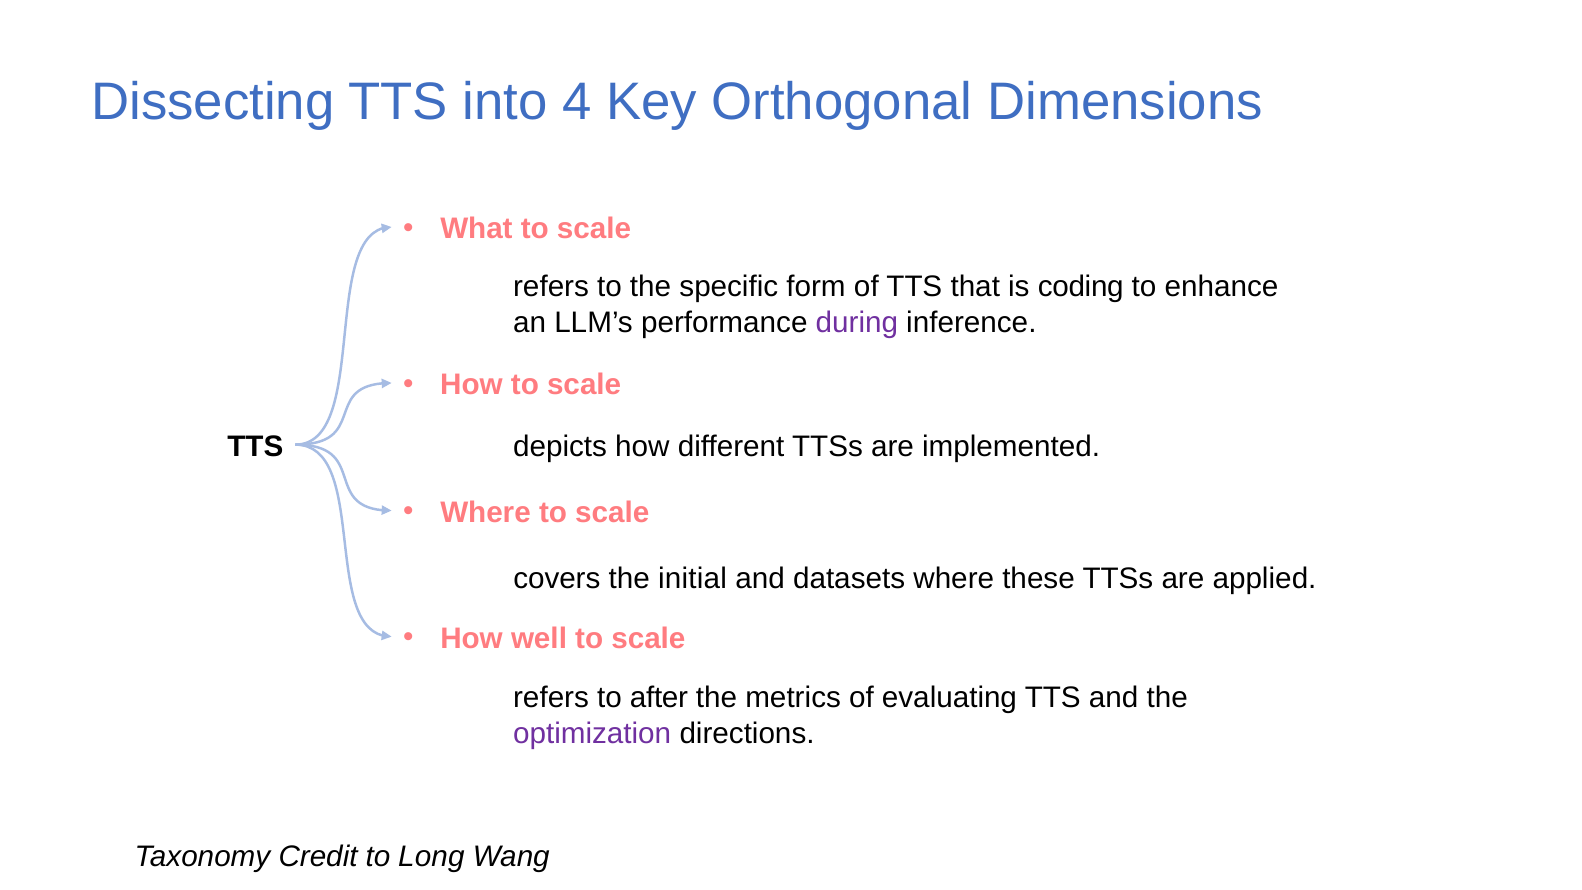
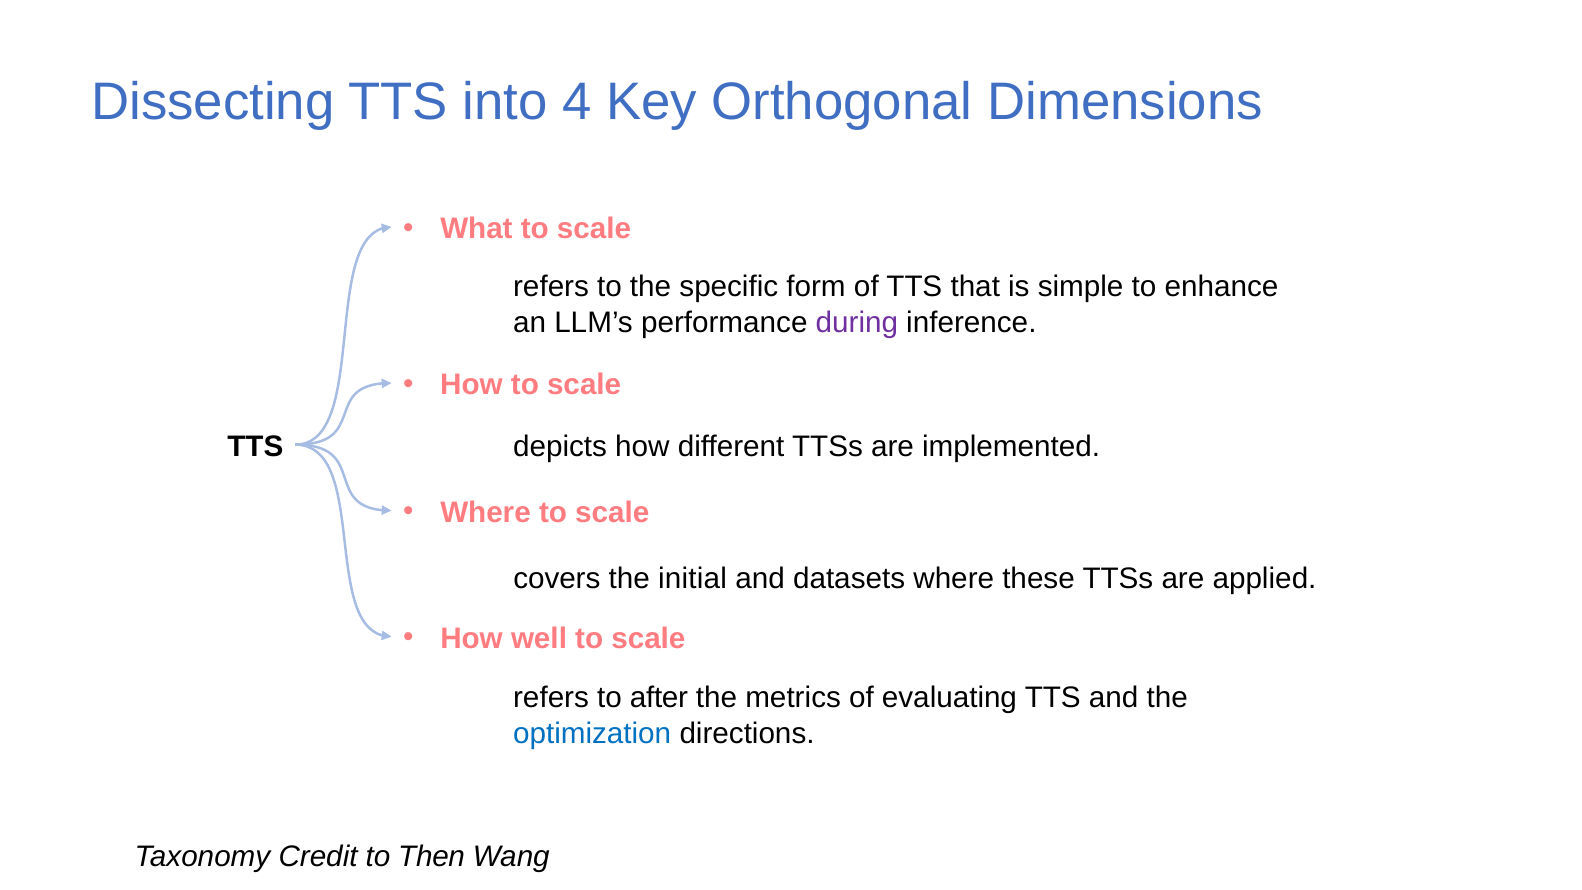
coding: coding -> simple (1081, 287)
optimization colour: purple -> blue (592, 734)
Long: Long -> Then (432, 856)
